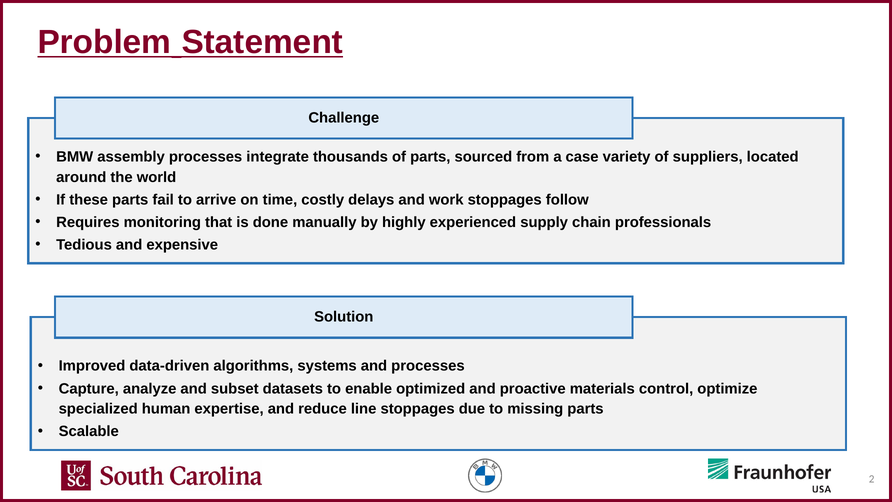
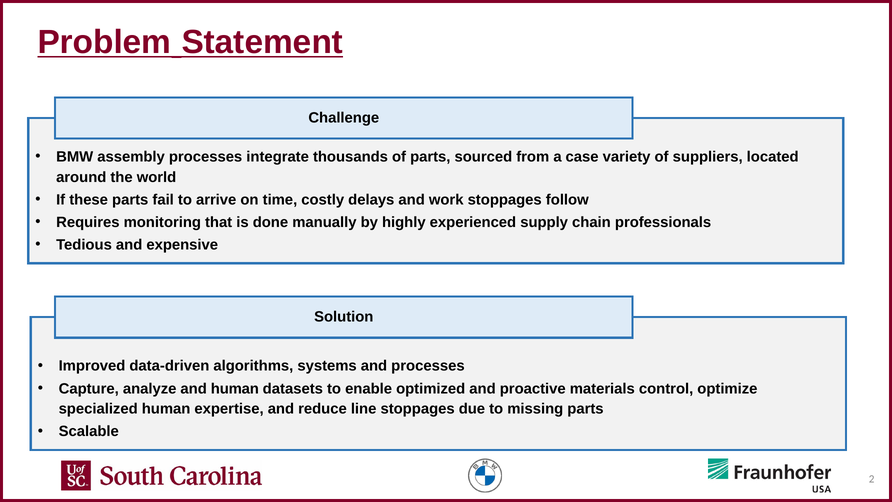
and subset: subset -> human (235, 388)
